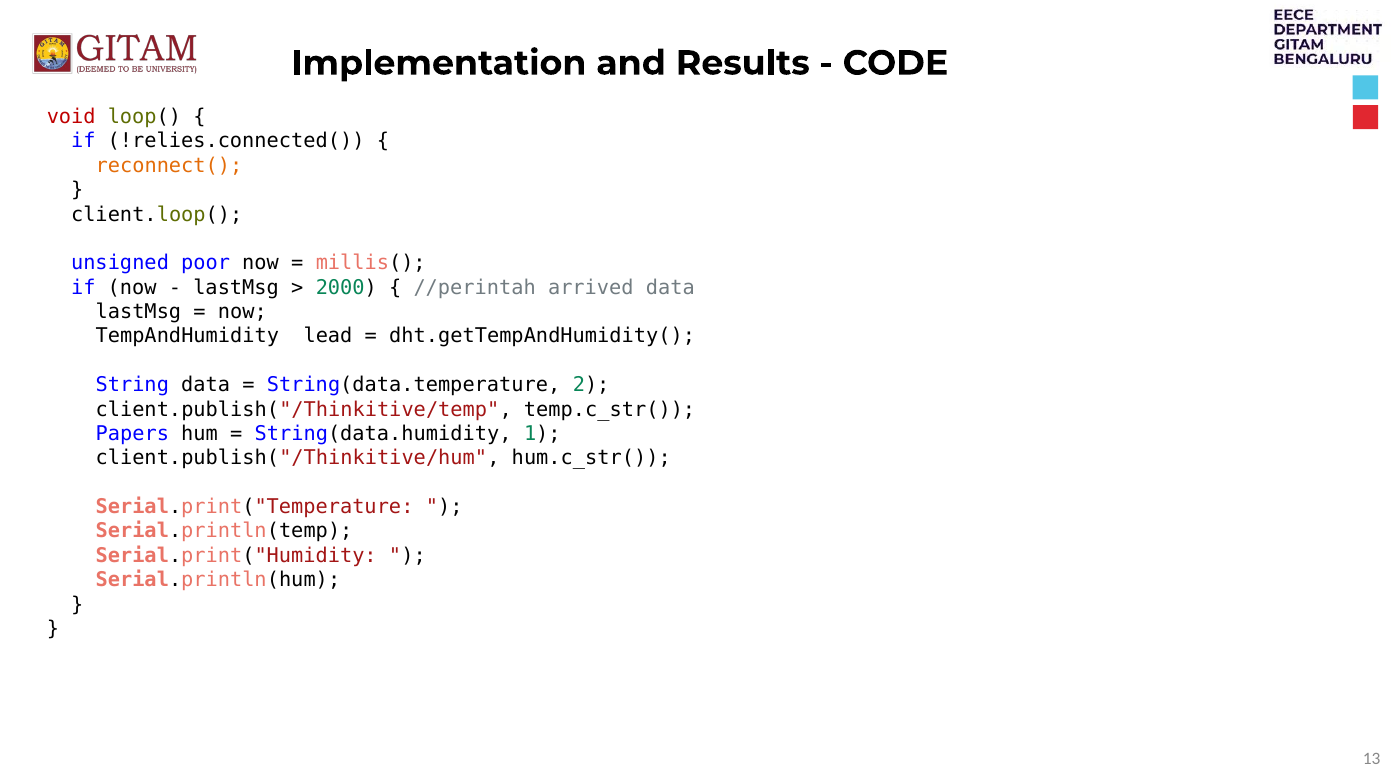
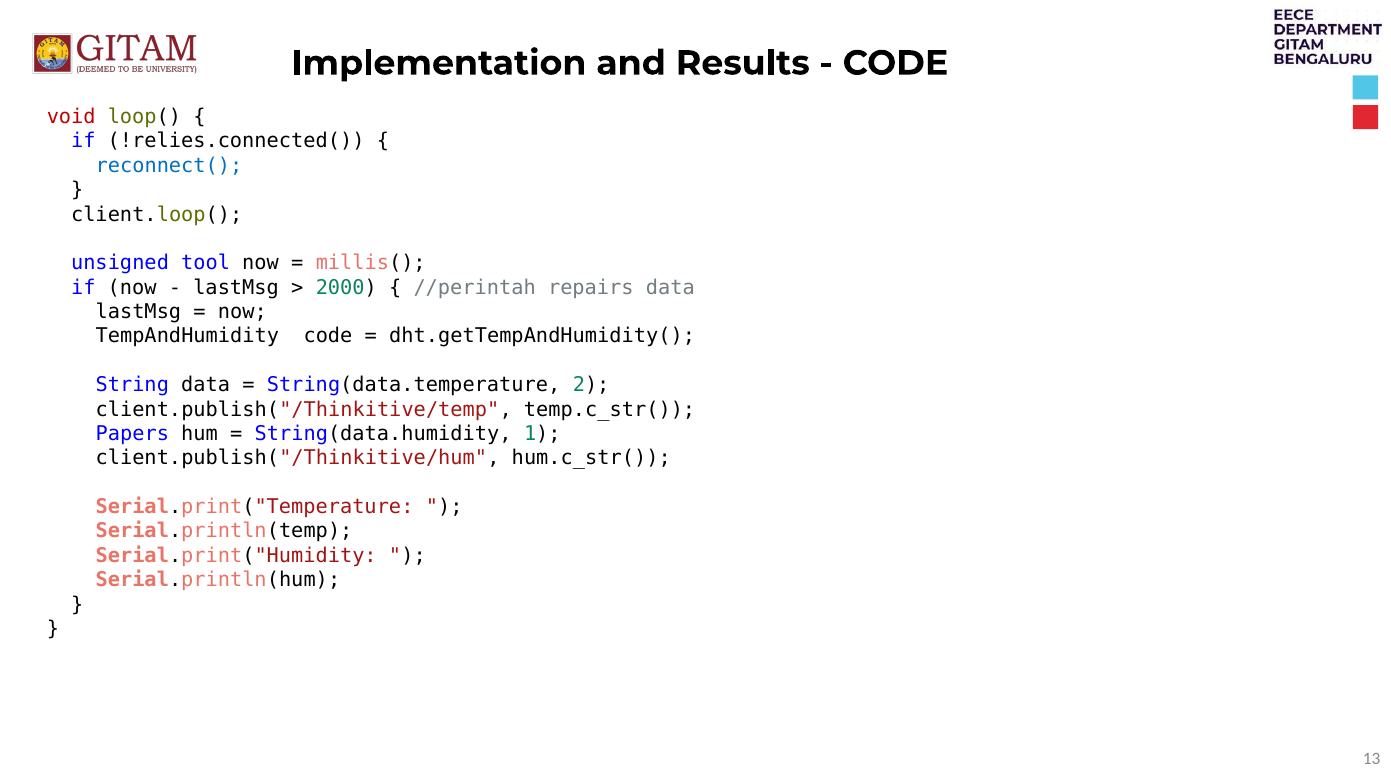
reconnect( colour: orange -> blue (169, 166)
poor: poor -> tool (206, 263)
arrived: arrived -> repairs (591, 287)
TempAndHumidity lead: lead -> code (328, 336)
